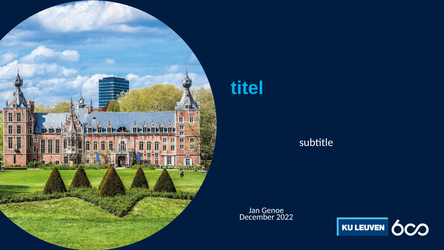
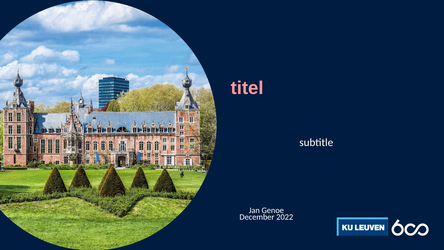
titel colour: light blue -> pink (247, 88)
